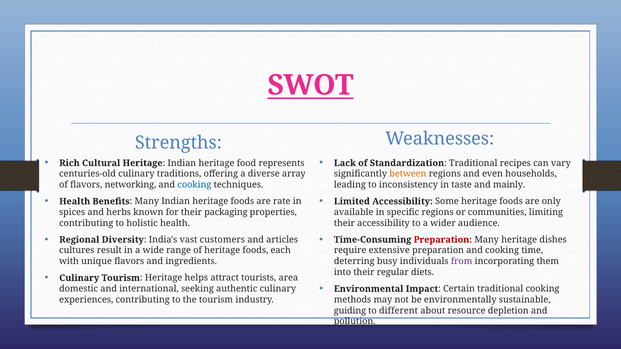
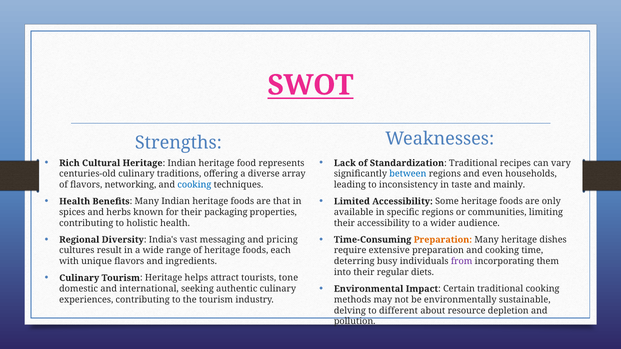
between colour: orange -> blue (408, 174)
rate: rate -> that (282, 202)
customers: customers -> messaging (222, 240)
articles: articles -> pricing (282, 240)
Preparation colour: red -> orange (443, 240)
area: area -> tone (288, 278)
guiding: guiding -> delving (350, 311)
